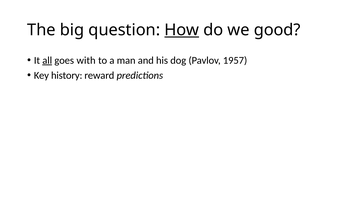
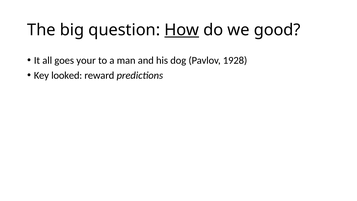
all underline: present -> none (47, 60)
with: with -> your (86, 60)
1957: 1957 -> 1928 (235, 60)
history: history -> looked (67, 75)
